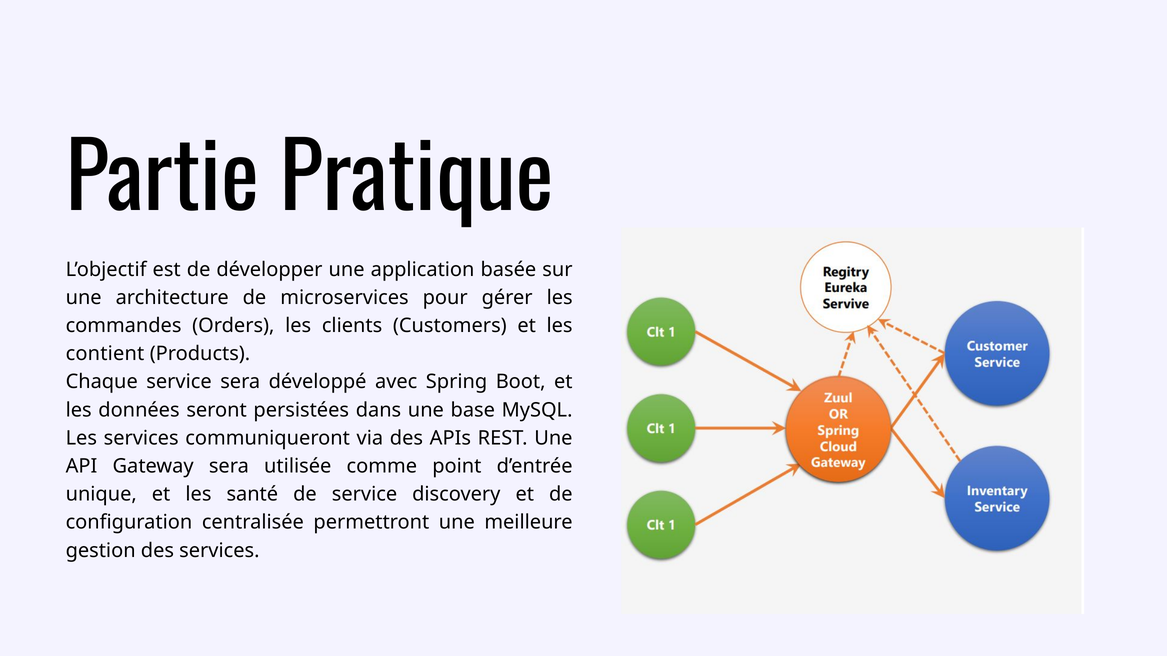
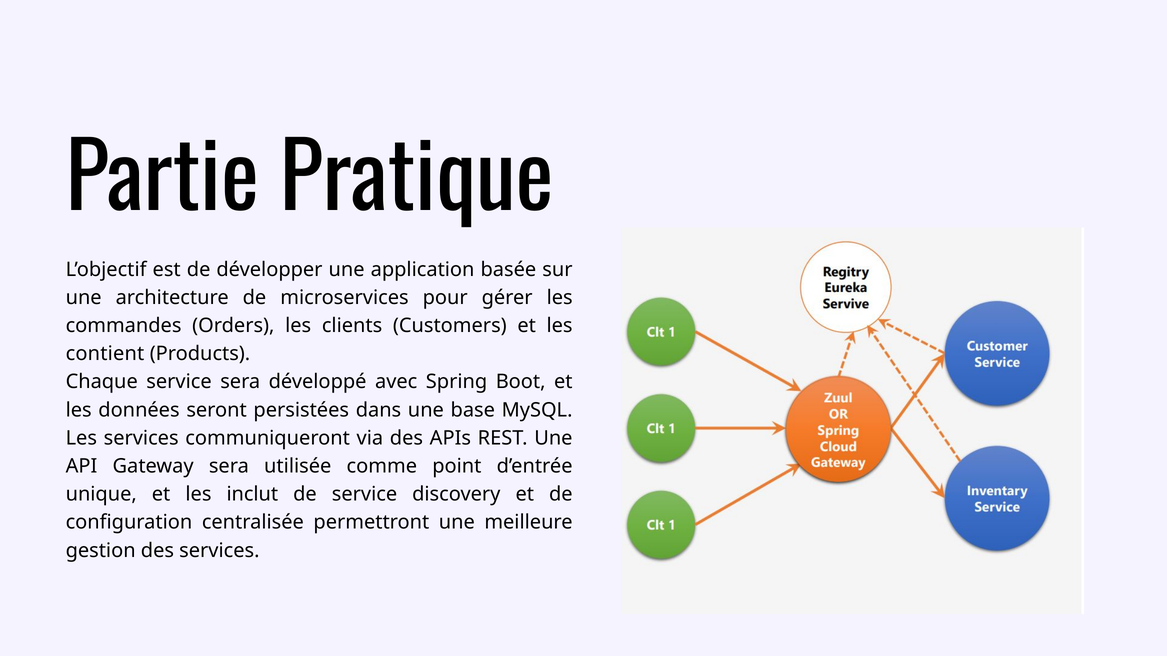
santé: santé -> inclut (252, 495)
